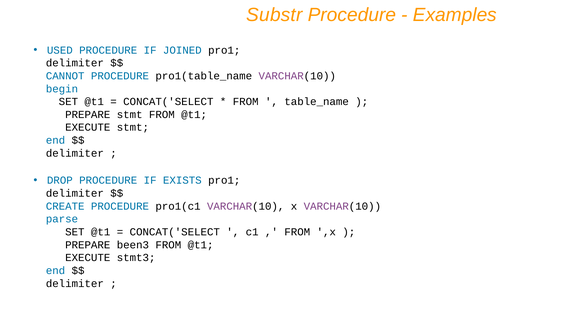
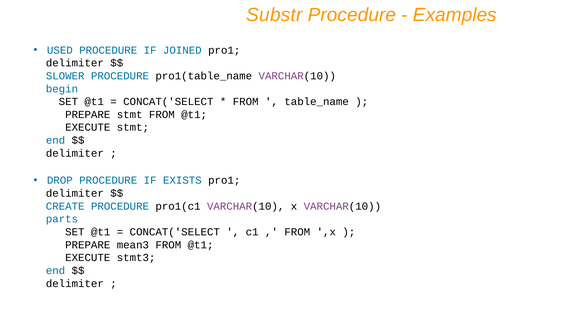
CANNOT: CANNOT -> SLOWER (65, 76)
parse: parse -> parts (62, 219)
been3: been3 -> mean3 (133, 245)
